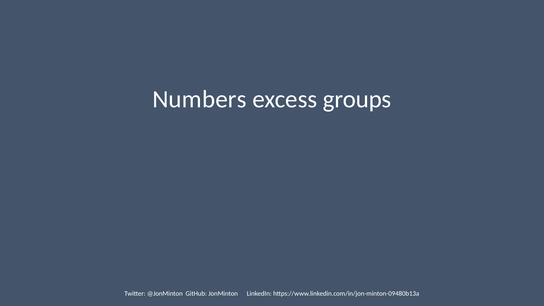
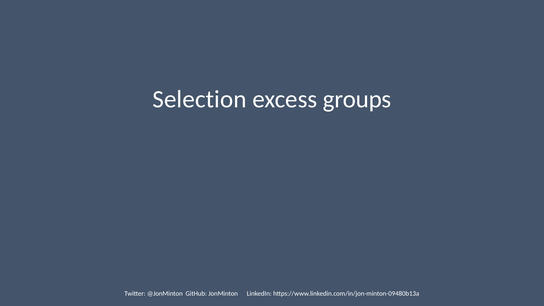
Numbers: Numbers -> Selection (200, 99)
